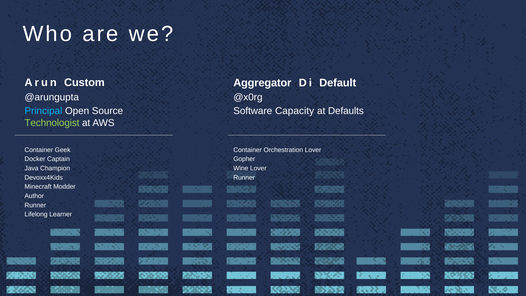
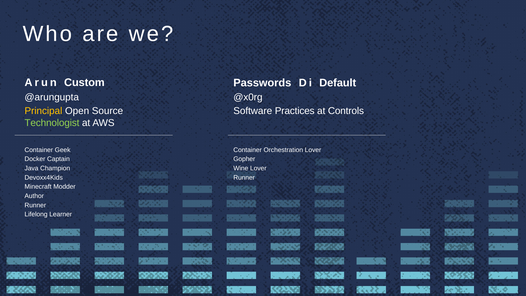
Aggregator: Aggregator -> Passwords (262, 83)
Principal colour: light blue -> yellow (43, 111)
Capacity: Capacity -> Practices (295, 111)
Defaults: Defaults -> Controls (346, 111)
